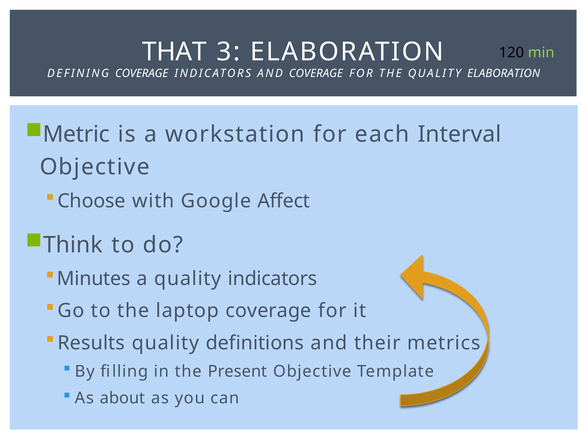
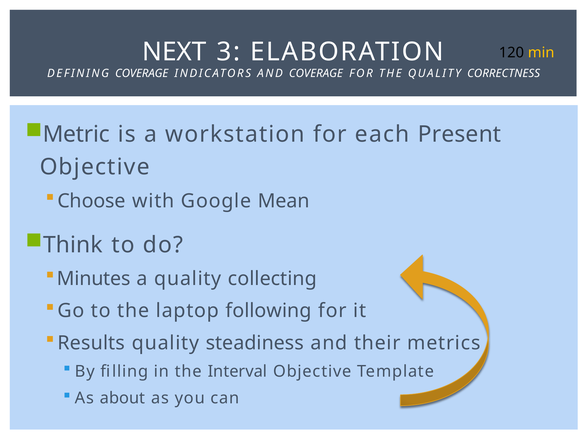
THAT: THAT -> NEXT (174, 52)
min colour: light green -> yellow (541, 53)
QUALITY ELABORATION: ELABORATION -> CORRECTNESS (504, 73)
Interval: Interval -> Present (459, 134)
Affect: Affect -> Mean (284, 201)
quality indicators: indicators -> collecting (272, 279)
laptop coverage: coverage -> following (269, 311)
definitions: definitions -> steadiness (255, 343)
Present: Present -> Interval (237, 371)
